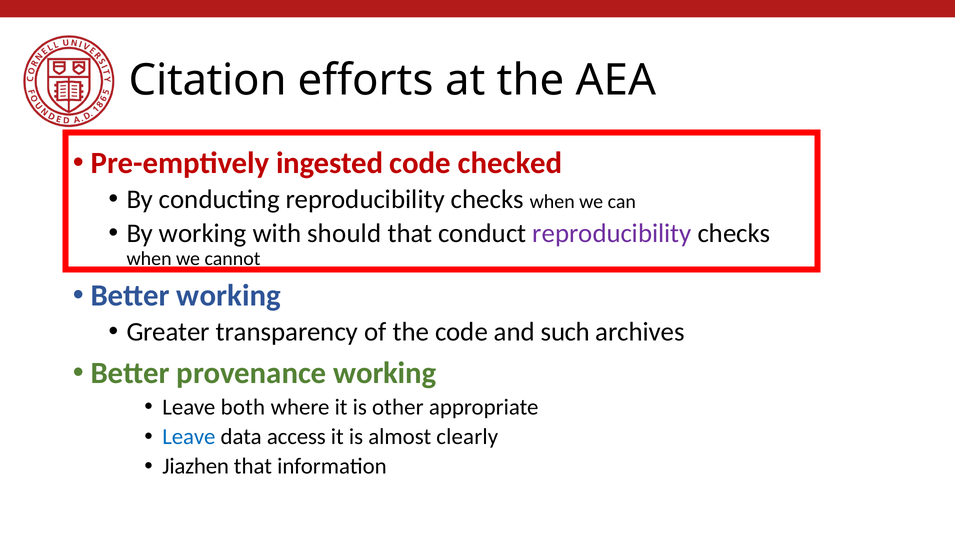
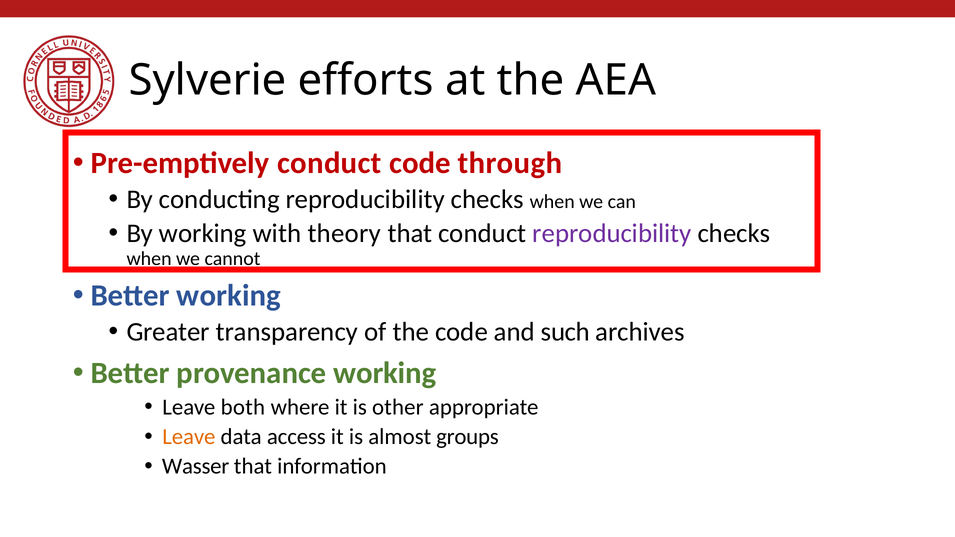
Citation: Citation -> Sylverie (208, 80)
Pre-emptively ingested: ingested -> conduct (329, 163)
checked: checked -> through (510, 163)
should: should -> theory (344, 233)
Leave colour: blue -> orange (189, 437)
clearly: clearly -> groups (467, 437)
Jiazhen: Jiazhen -> Wasser (196, 466)
